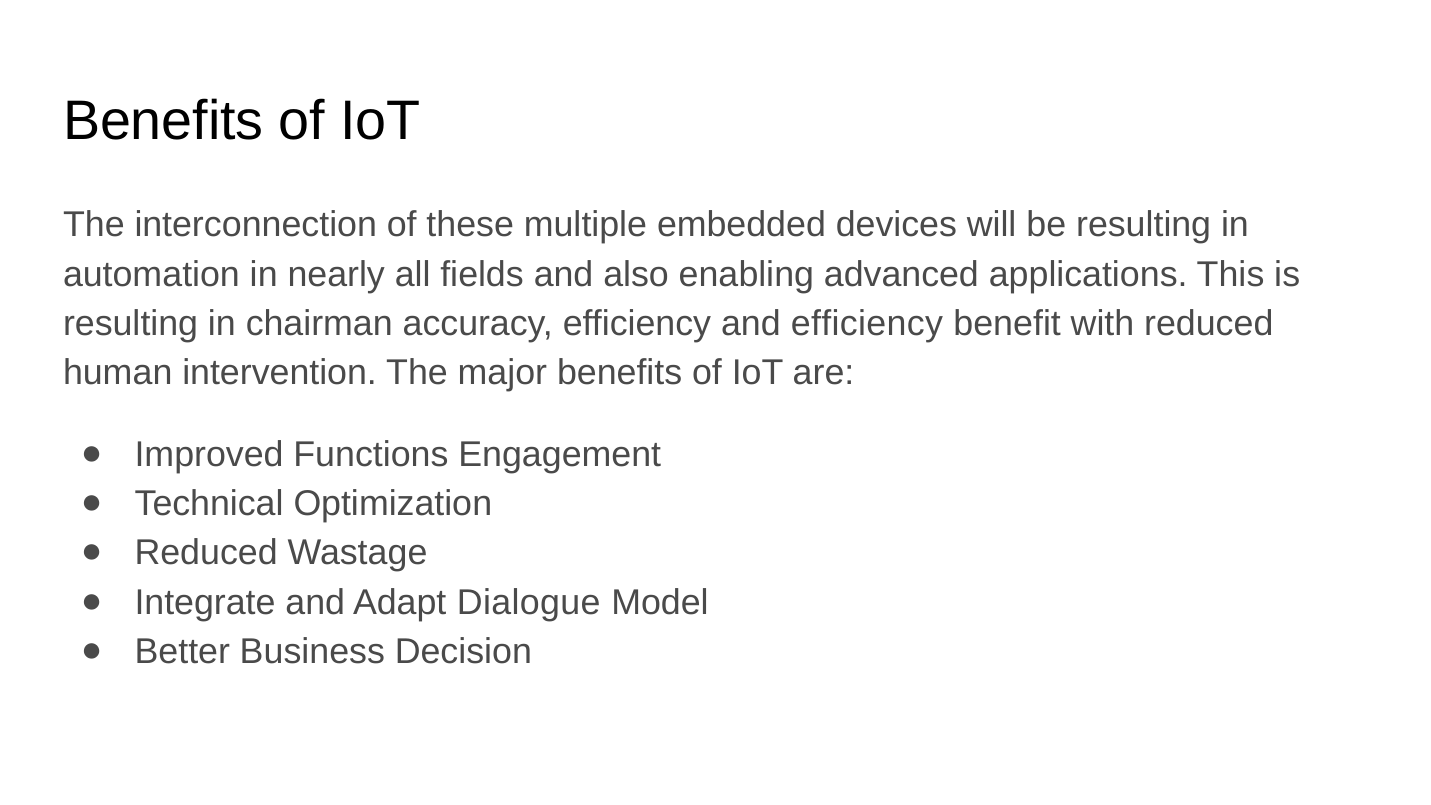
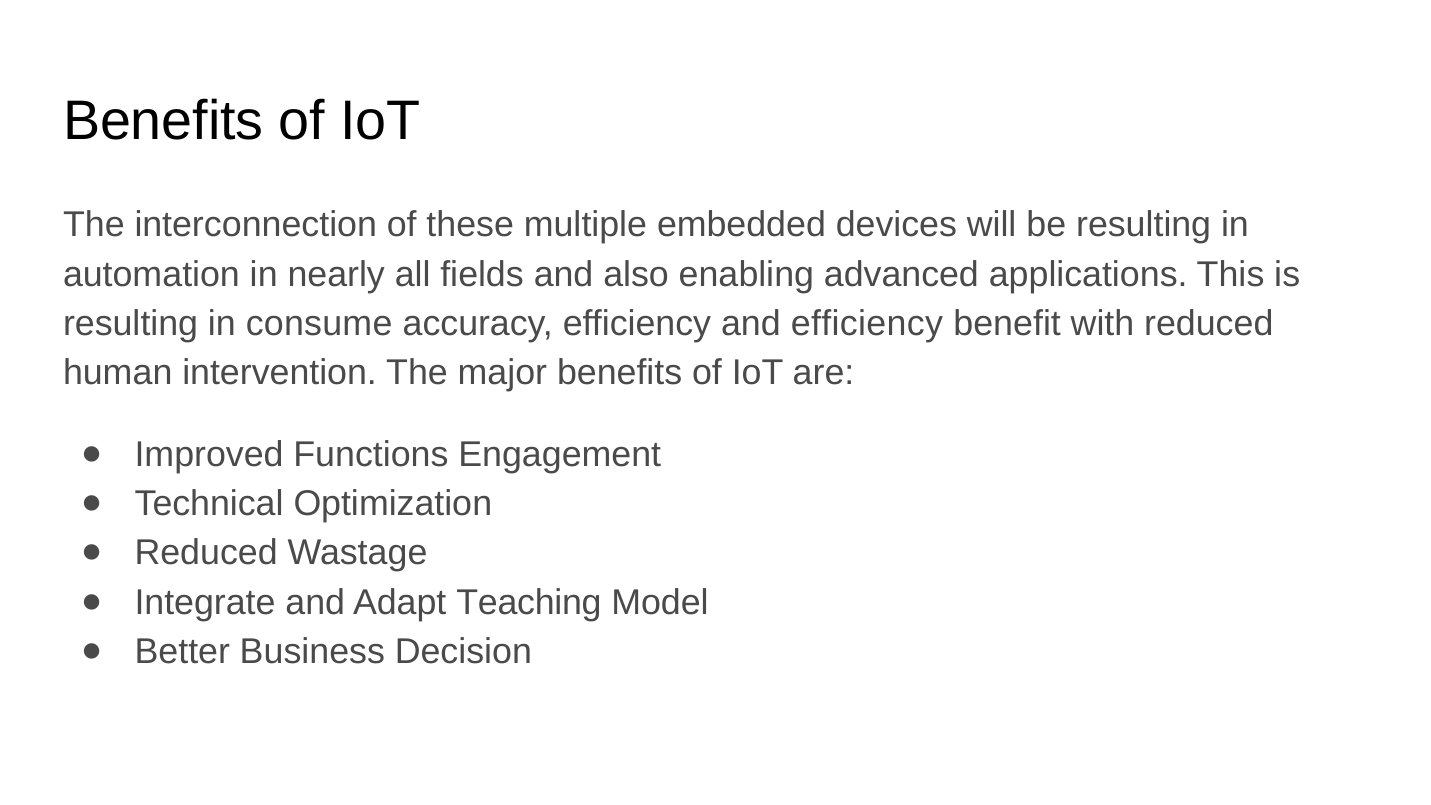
chairman: chairman -> consume (319, 324)
Dialogue: Dialogue -> Teaching (529, 602)
